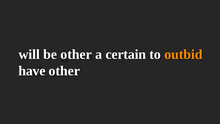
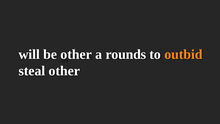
certain: certain -> rounds (126, 54)
have: have -> steal (32, 71)
